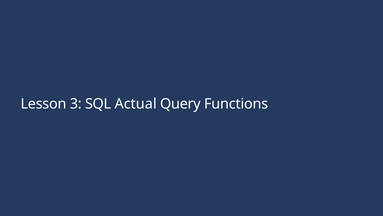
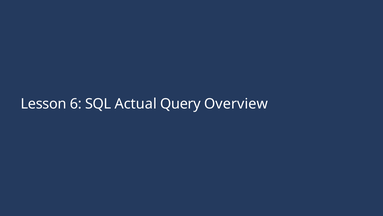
3: 3 -> 6 (76, 104)
Functions: Functions -> Overview (236, 104)
